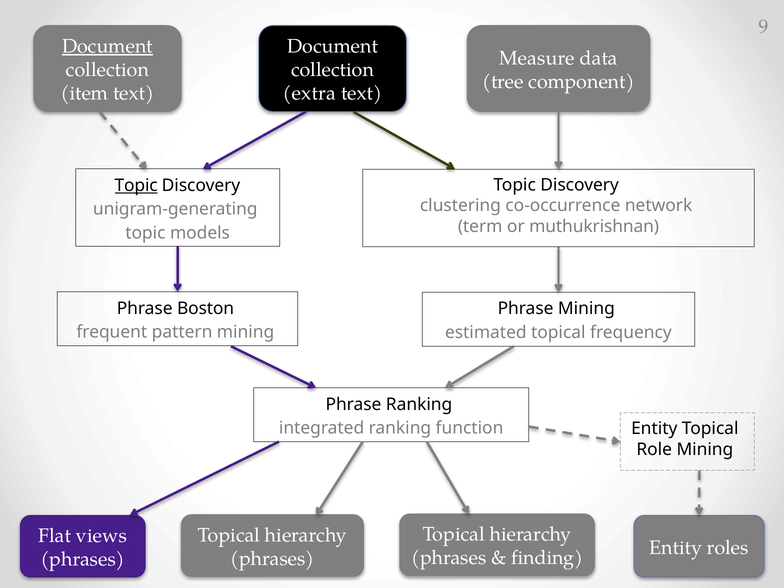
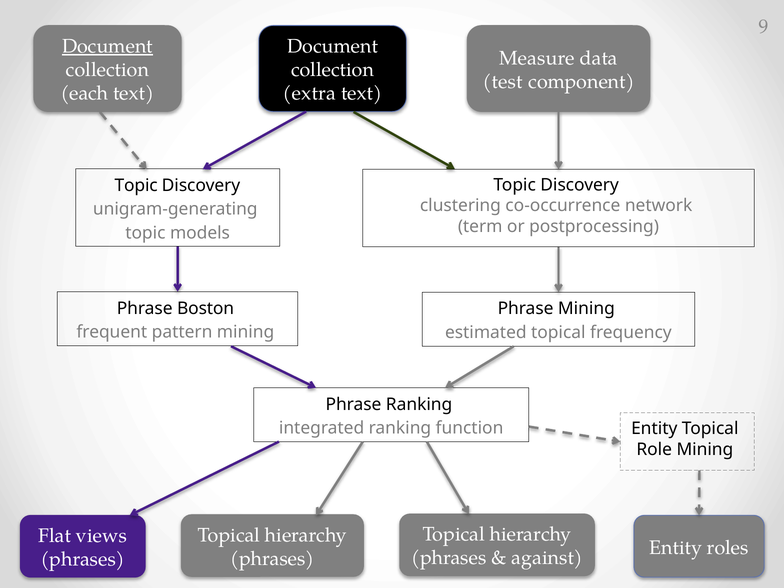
tree: tree -> test (503, 82)
item: item -> each (84, 93)
Topic underline: present -> none (136, 186)
muthukrishnan: muthukrishnan -> postprocessing (594, 227)
finding: finding -> against (547, 558)
